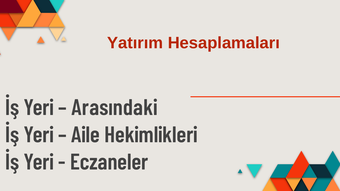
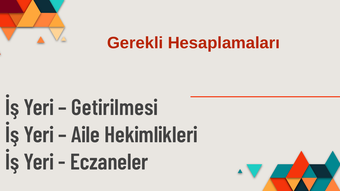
Yatırım: Yatırım -> Gerekli (135, 43)
Arasındaki: Arasındaki -> Getirilmesi (114, 108)
